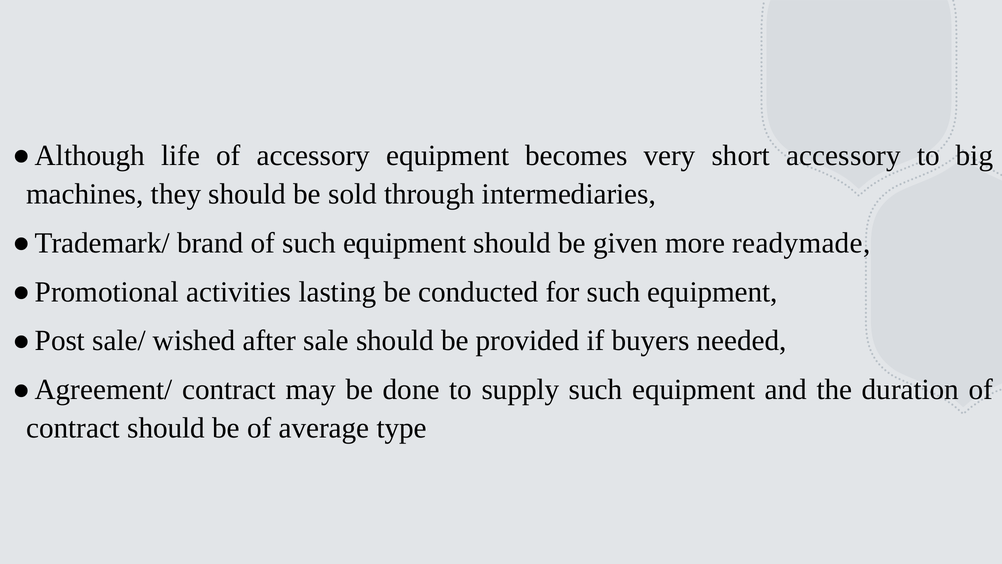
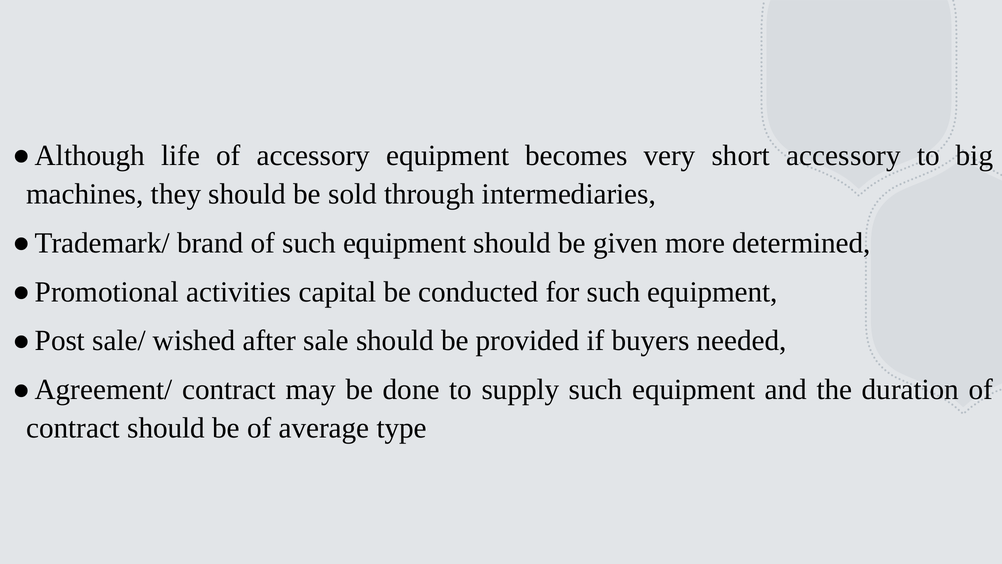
readymade: readymade -> determined (802, 243)
lasting: lasting -> capital (337, 292)
